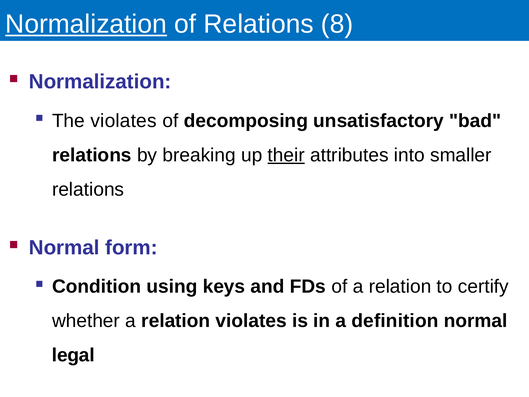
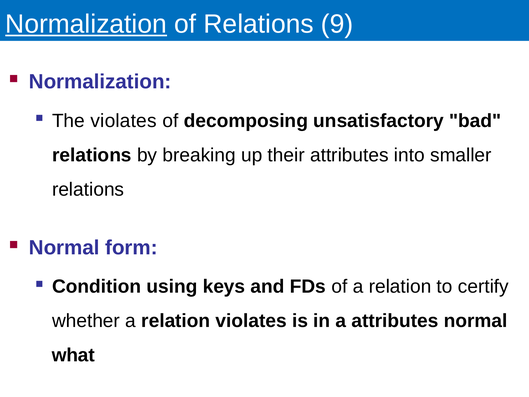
8: 8 -> 9 (337, 24)
their underline: present -> none (286, 155)
a definition: definition -> attributes (395, 321)
legal: legal -> what (73, 355)
